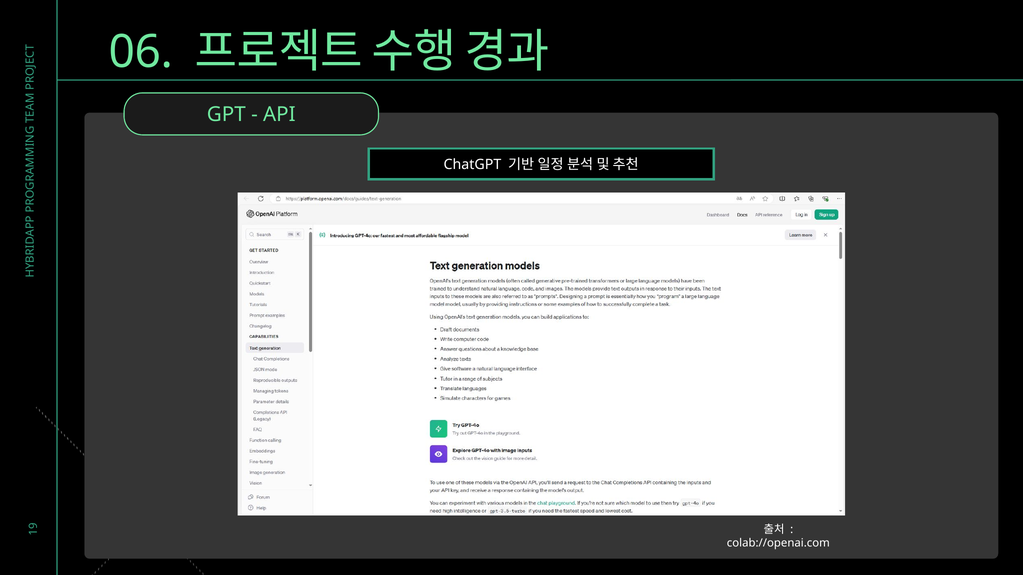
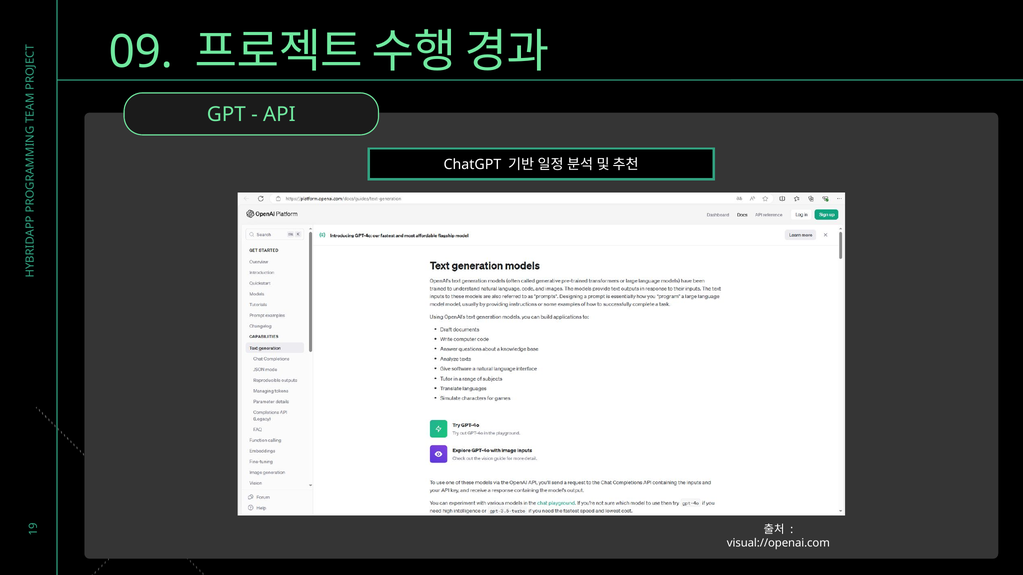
06: 06 -> 09 (141, 52)
colab://openai.com: colab://openai.com -> visual://openai.com (778, 543)
